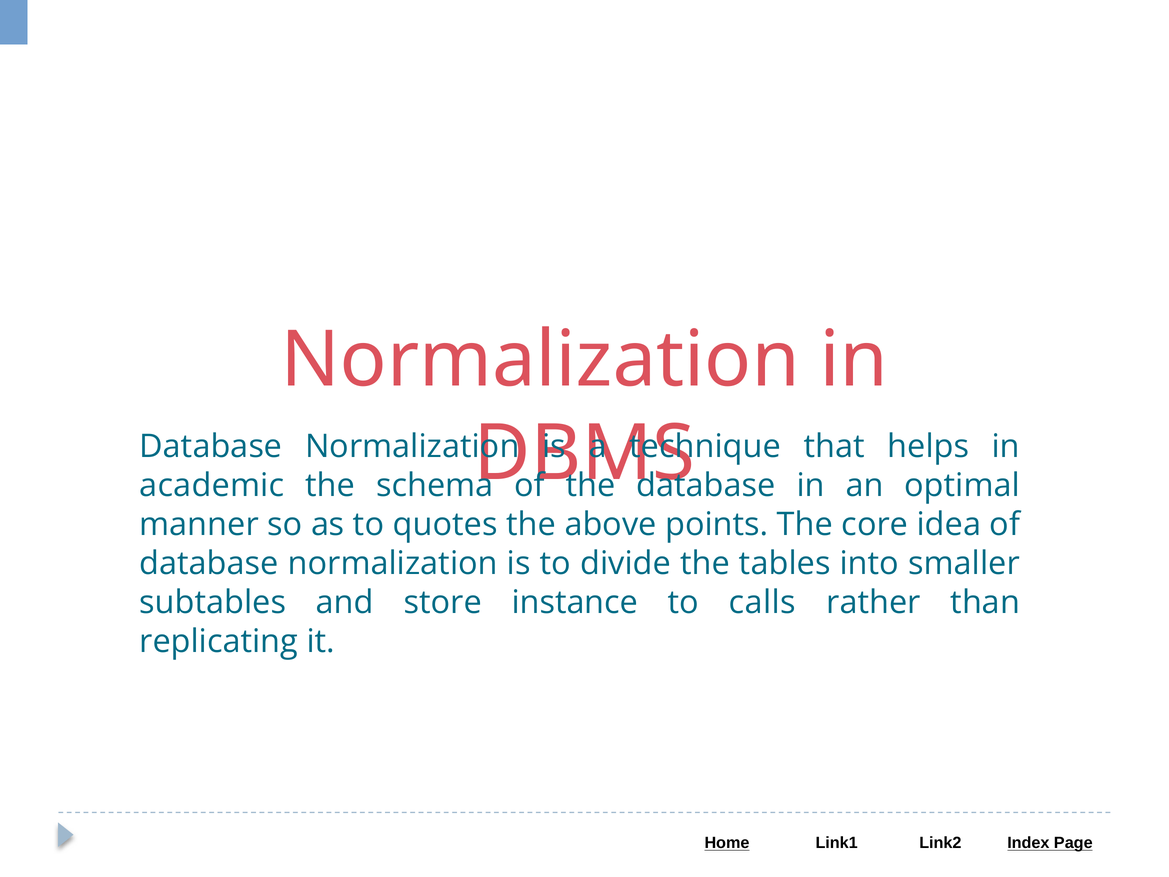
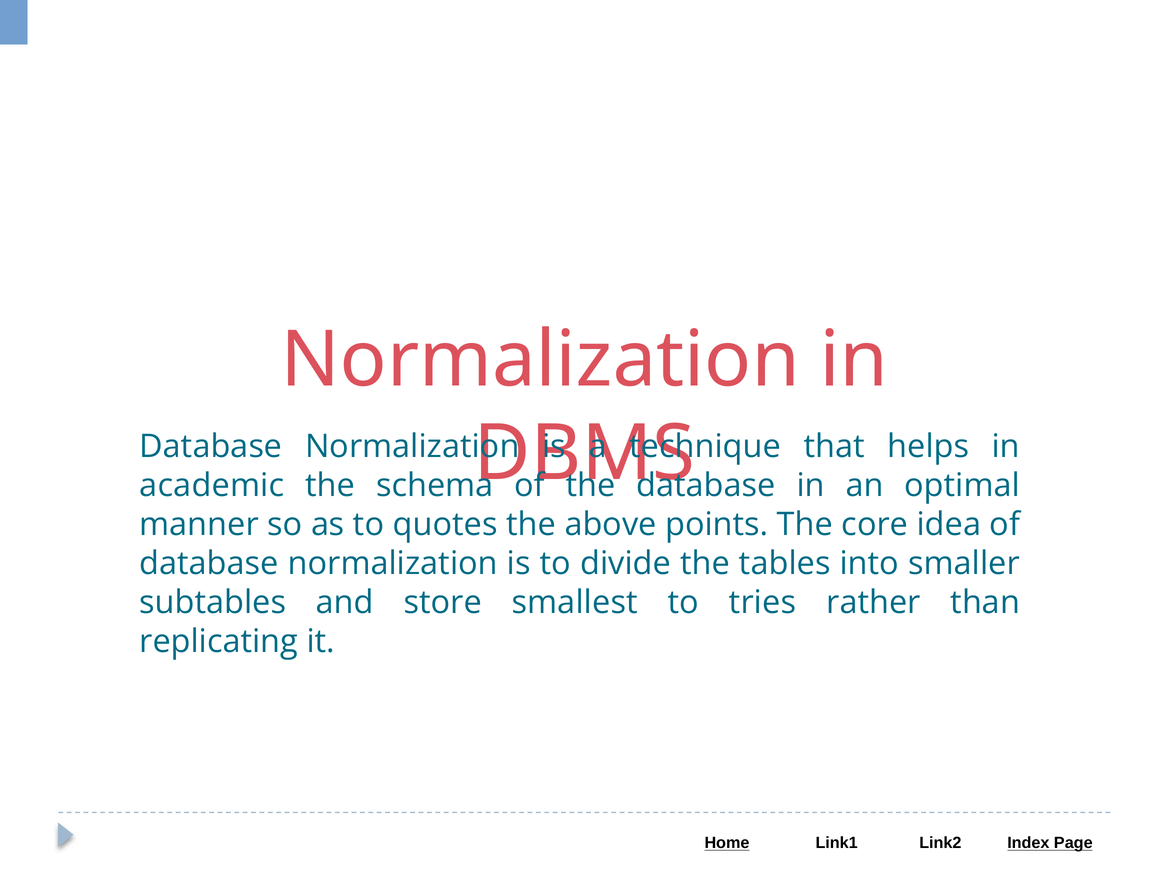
instance: instance -> smallest (575, 602)
calls: calls -> tries (762, 602)
